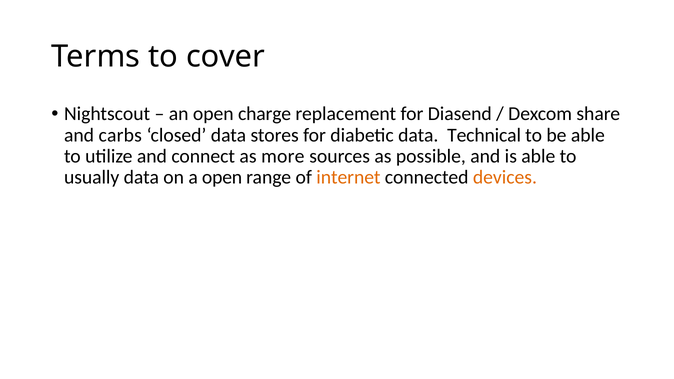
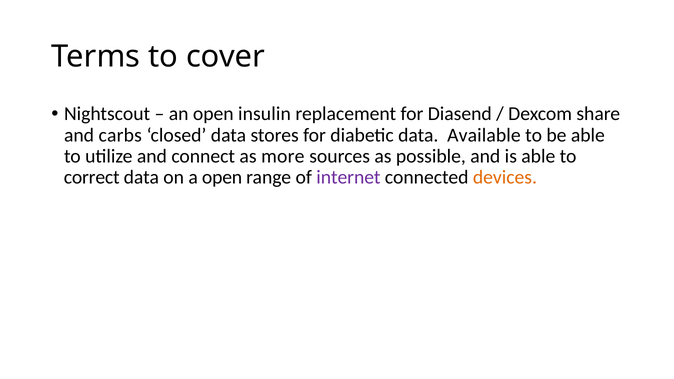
charge: charge -> insulin (264, 114)
Technical: Technical -> Available (484, 135)
usually: usually -> correct (92, 177)
internet colour: orange -> purple (348, 177)
